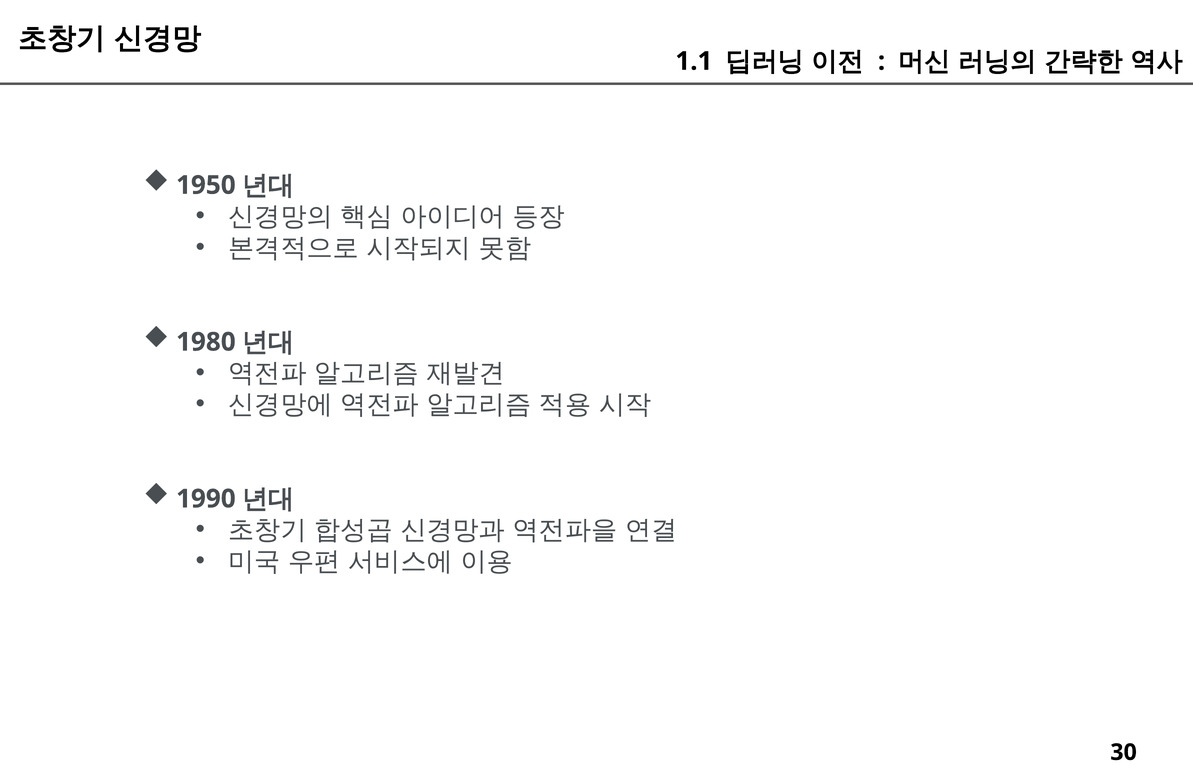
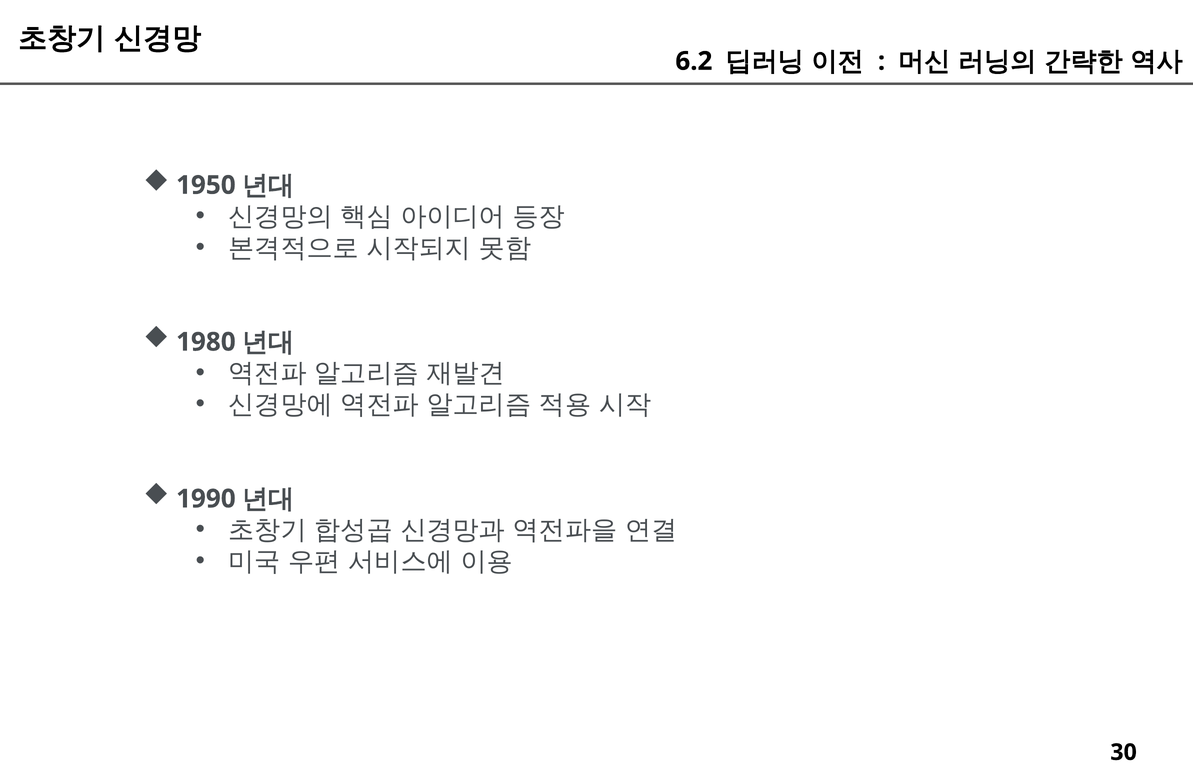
1.1: 1.1 -> 6.2 (694, 61)
